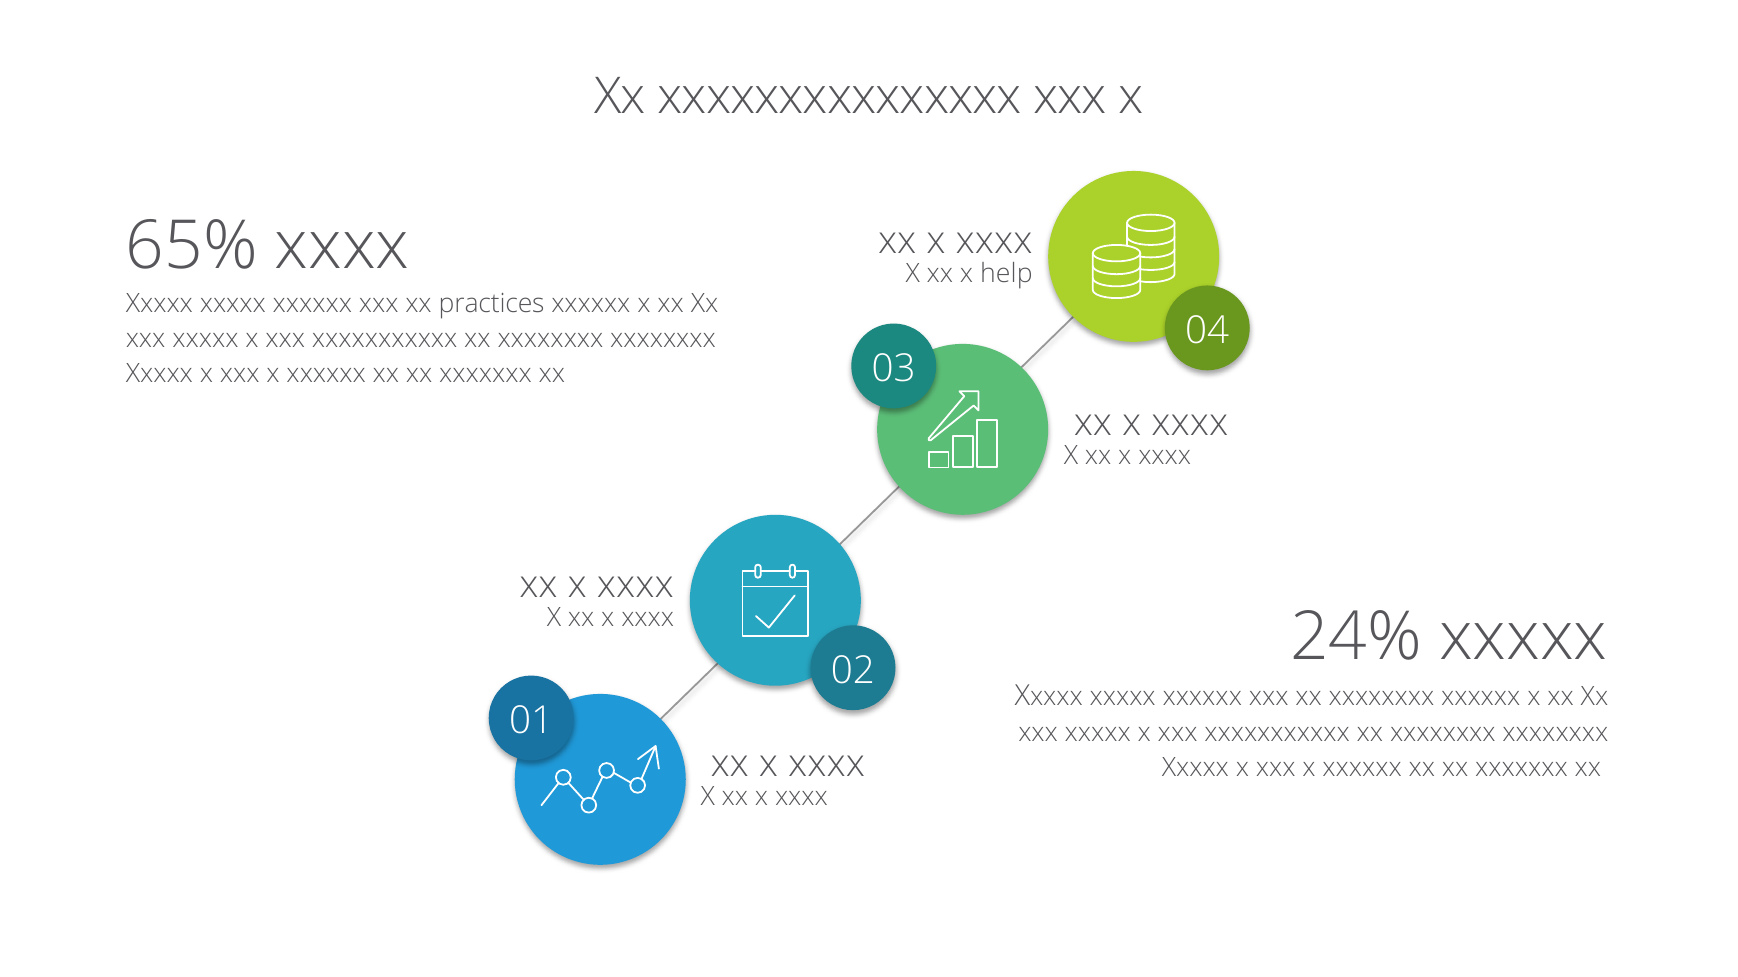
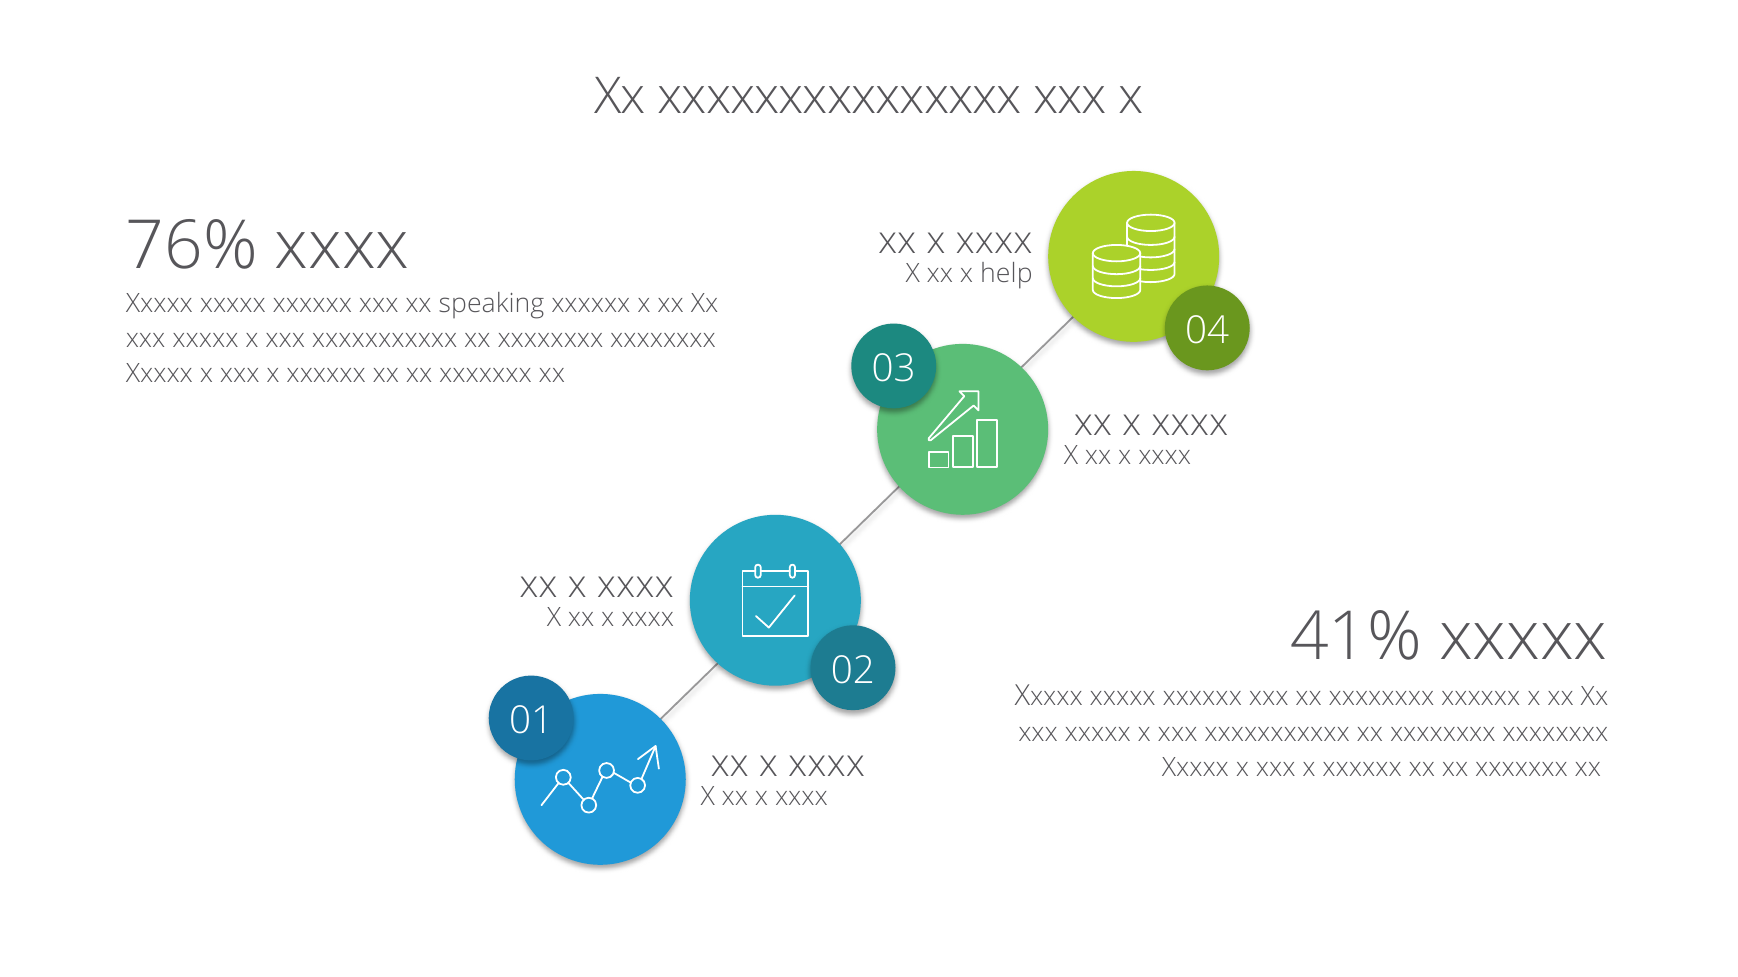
65%: 65% -> 76% (192, 247)
practices: practices -> speaking (492, 304)
24%: 24% -> 41% (1356, 638)
